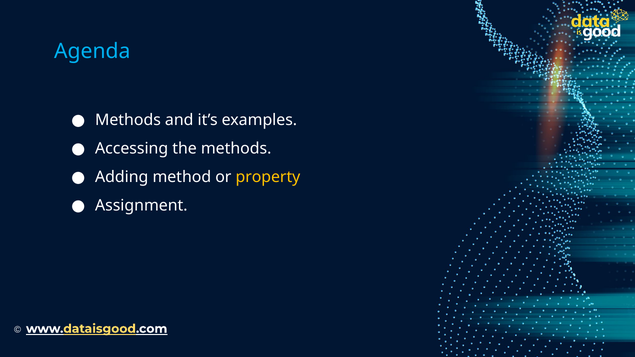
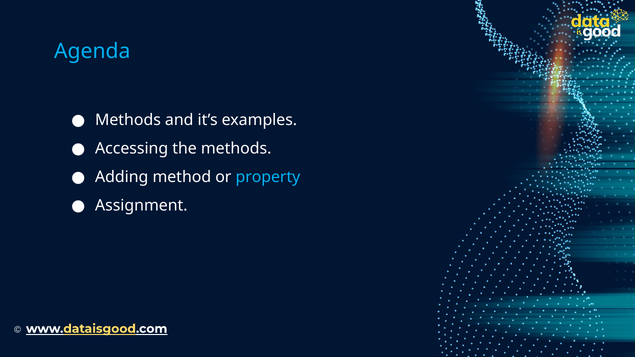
property colour: yellow -> light blue (268, 177)
